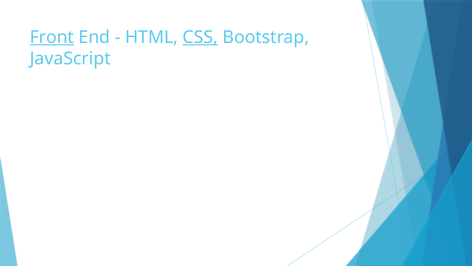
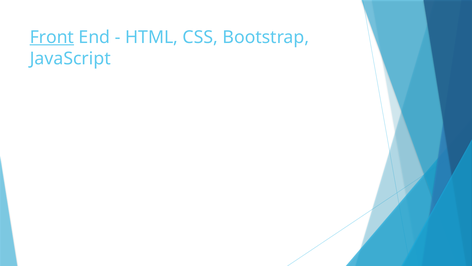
CSS underline: present -> none (200, 37)
